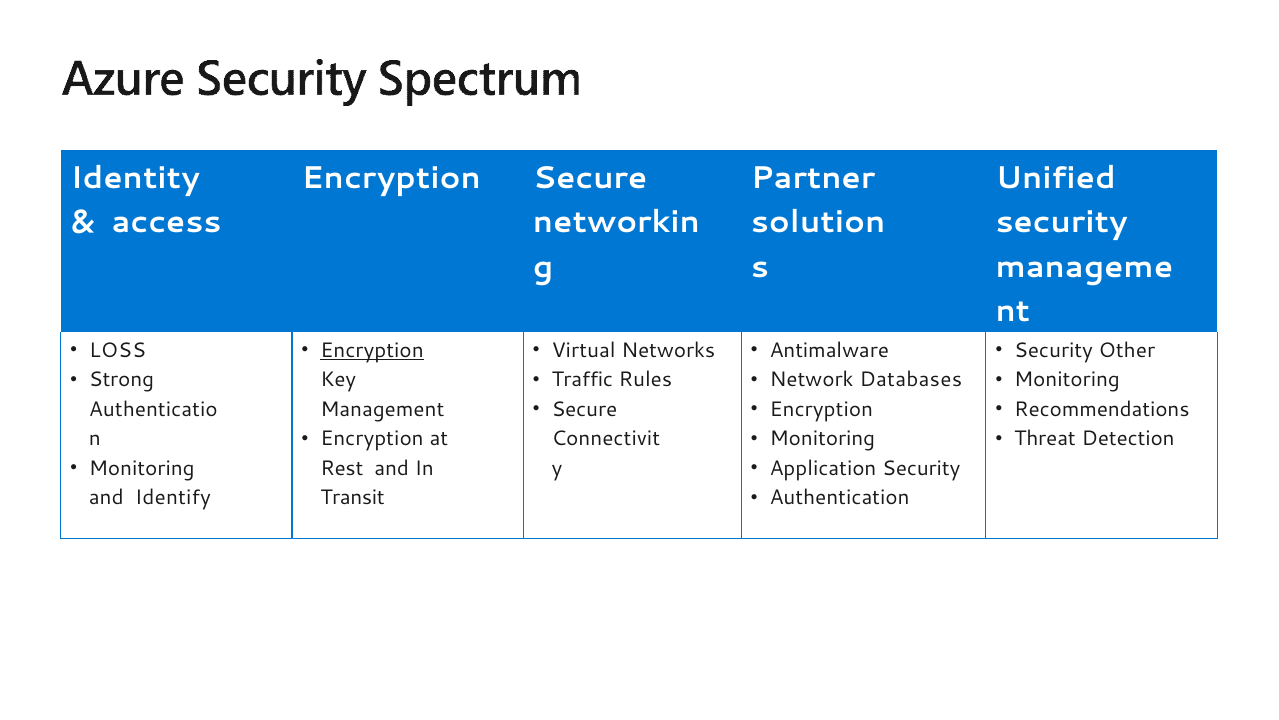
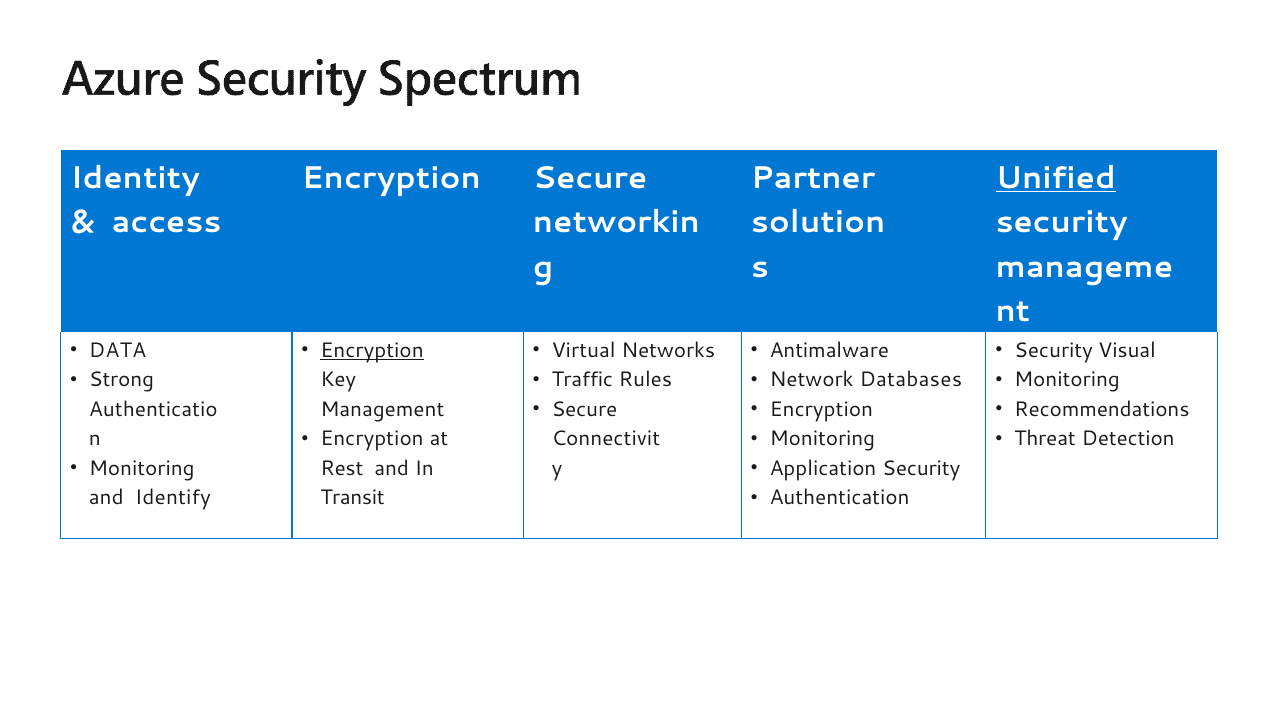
Unified underline: none -> present (1056, 178)
LOSS: LOSS -> DATA (118, 350)
Other: Other -> Visual (1127, 350)
